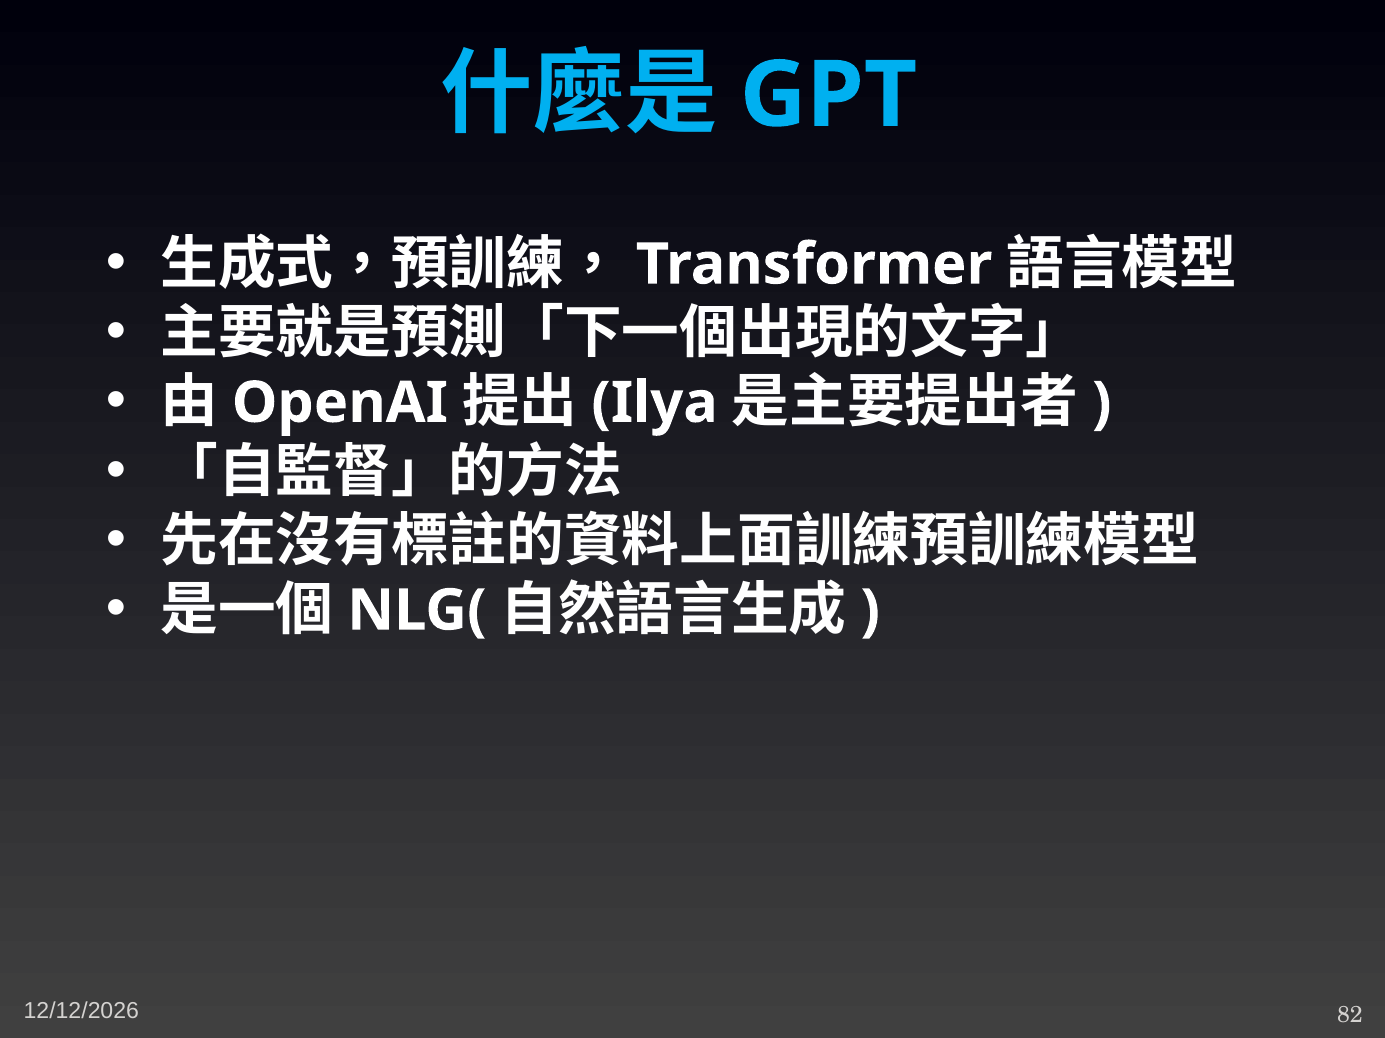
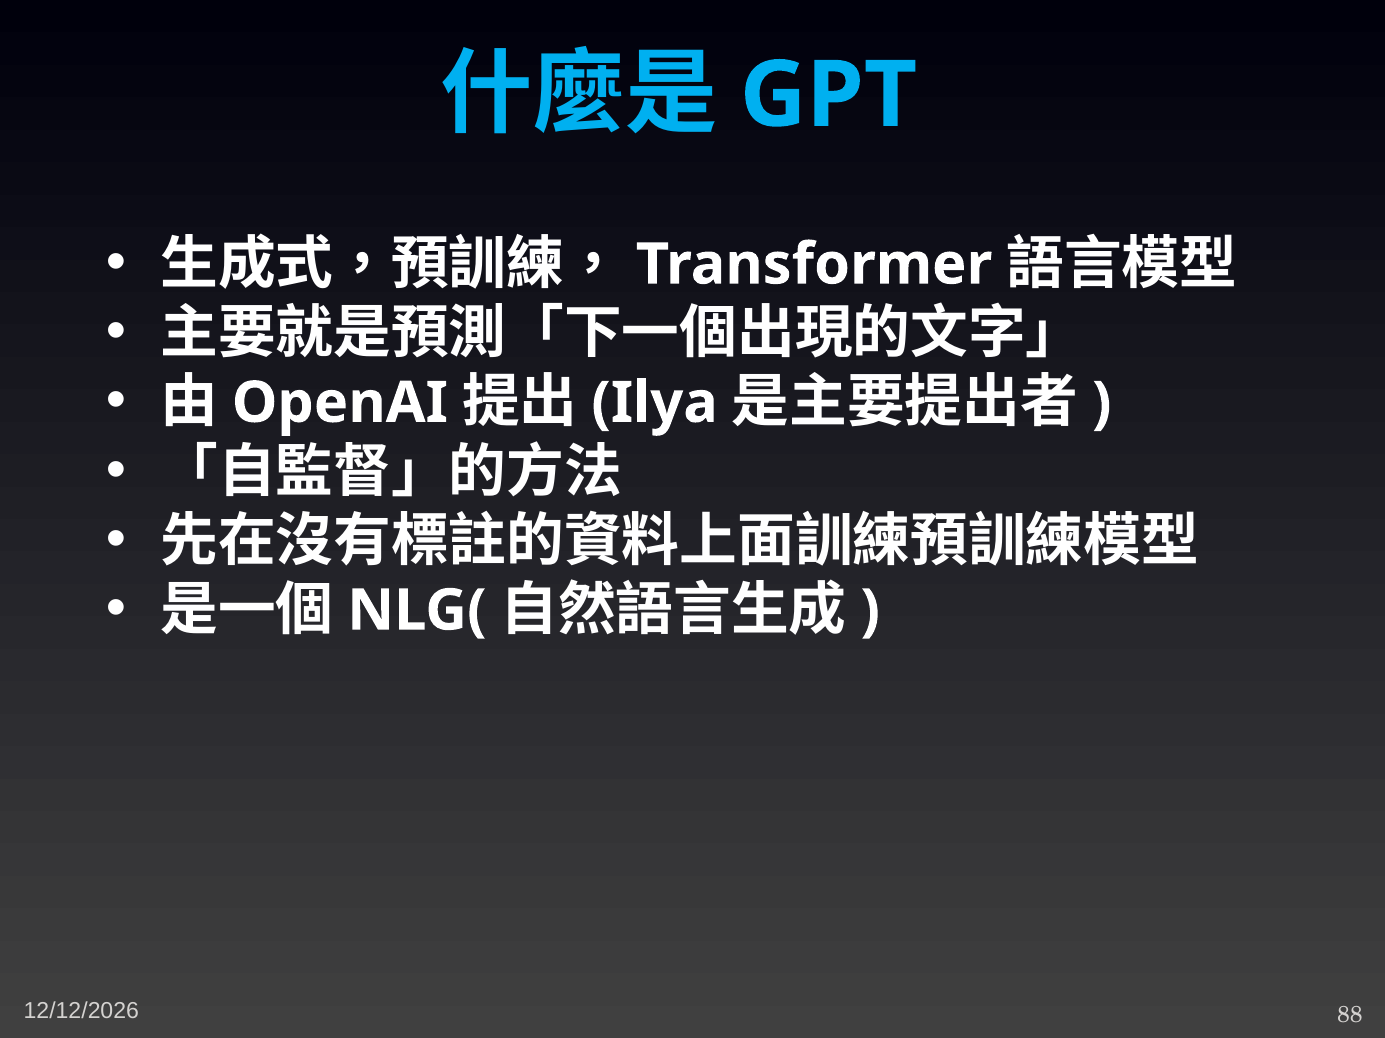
82: 82 -> 88 (1350, 1016)
